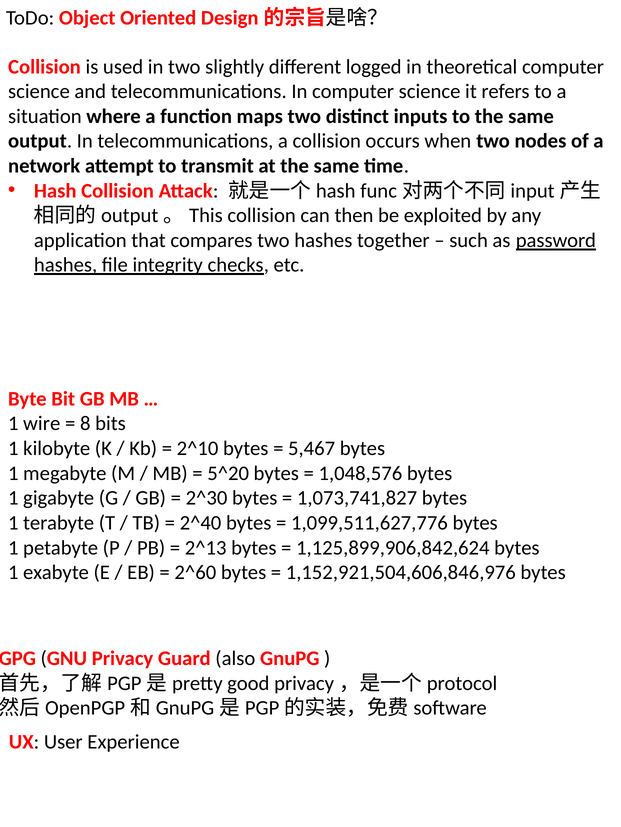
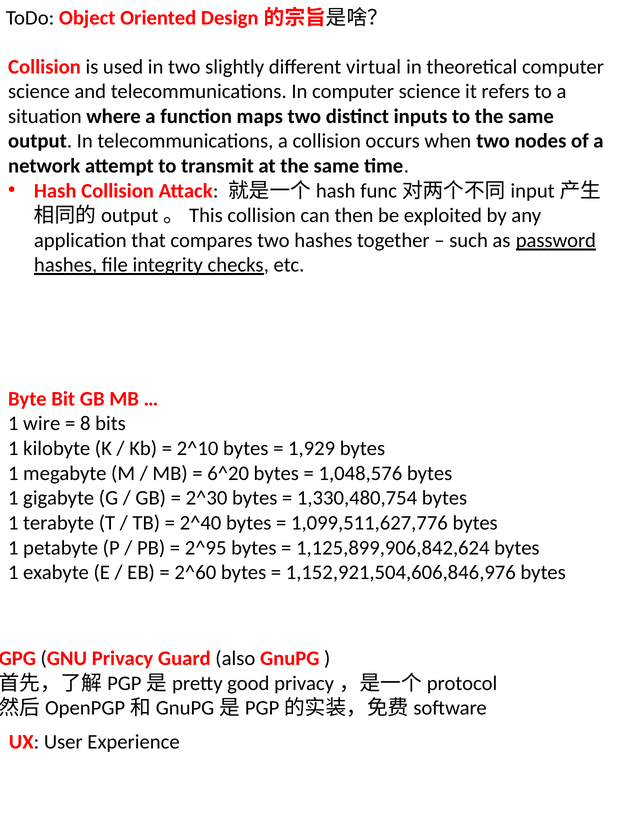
logged: logged -> virtual (374, 67)
5,467: 5,467 -> 1,929 (312, 449)
5^20: 5^20 -> 6^20 (228, 474)
1,073,741,827: 1,073,741,827 -> 1,330,480,754 (357, 499)
2^13: 2^13 -> 2^95 (206, 548)
